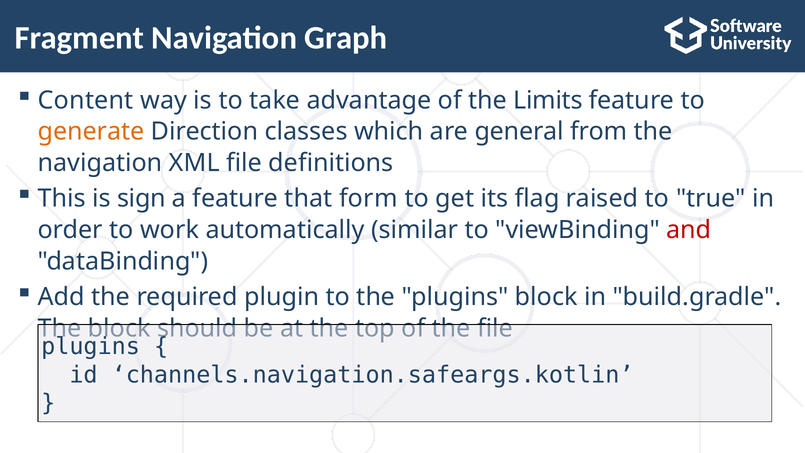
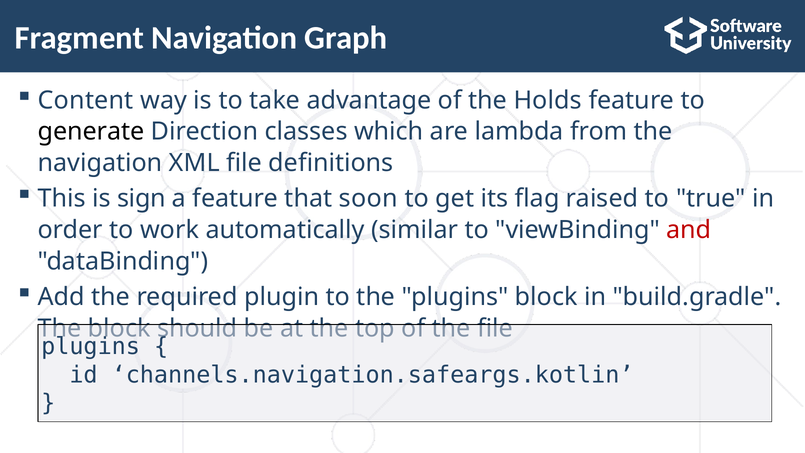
Limits: Limits -> Holds (548, 100)
generate colour: orange -> black (91, 132)
general: general -> lambda (519, 132)
form: form -> soon (368, 199)
